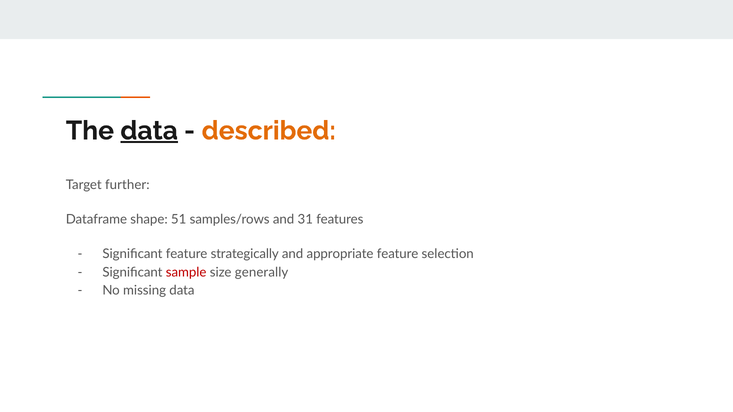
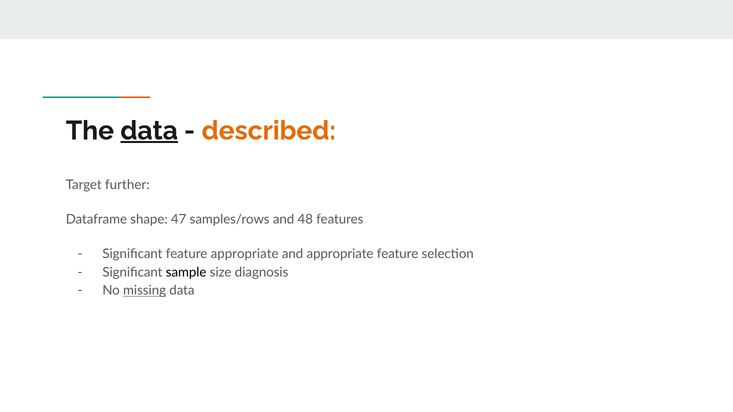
51: 51 -> 47 (179, 220)
31: 31 -> 48 (305, 220)
feature strategically: strategically -> appropriate (245, 254)
sample colour: red -> black (186, 273)
generally: generally -> diagnosis (262, 273)
missing underline: none -> present (145, 291)
